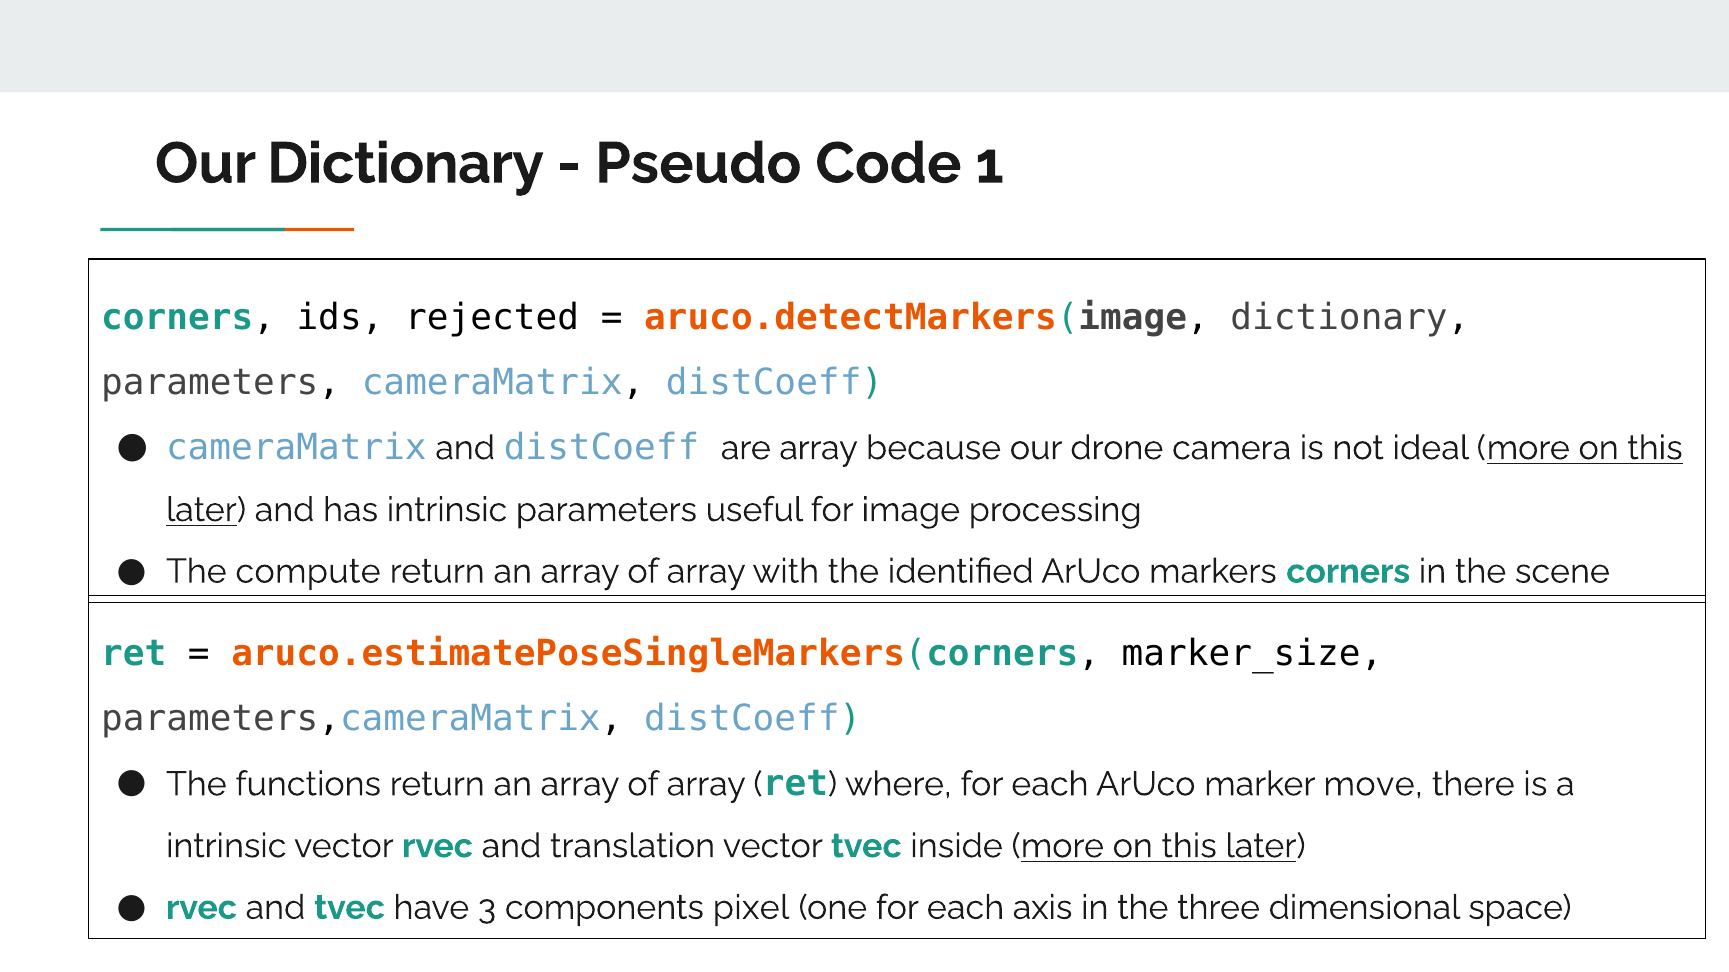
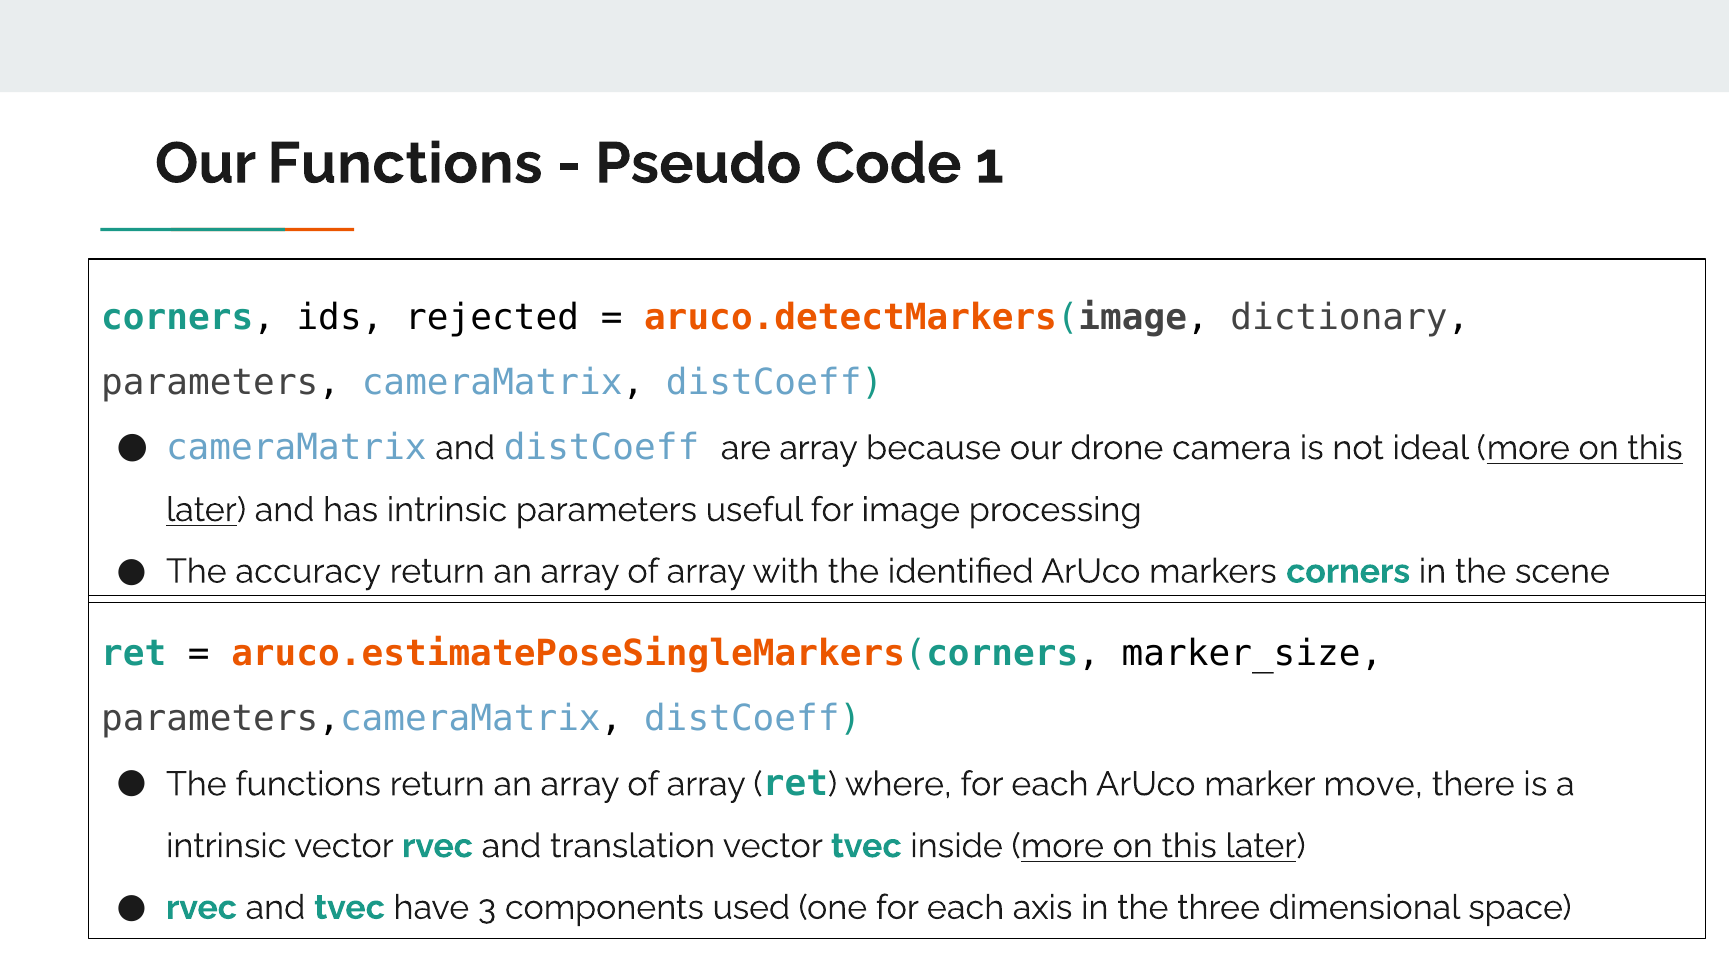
Our Dictionary: Dictionary -> Functions (405, 164)
compute: compute -> accuracy (308, 572)
pixel: pixel -> used (751, 908)
